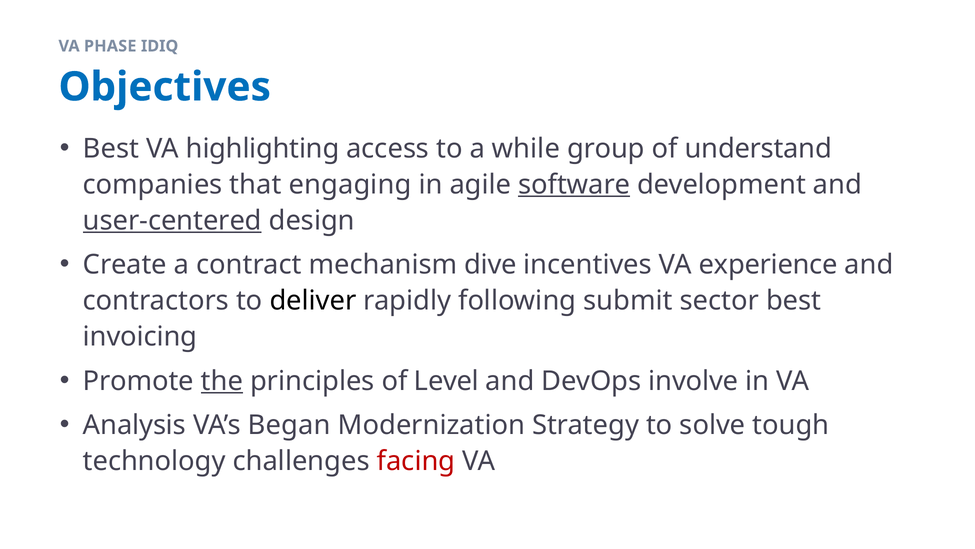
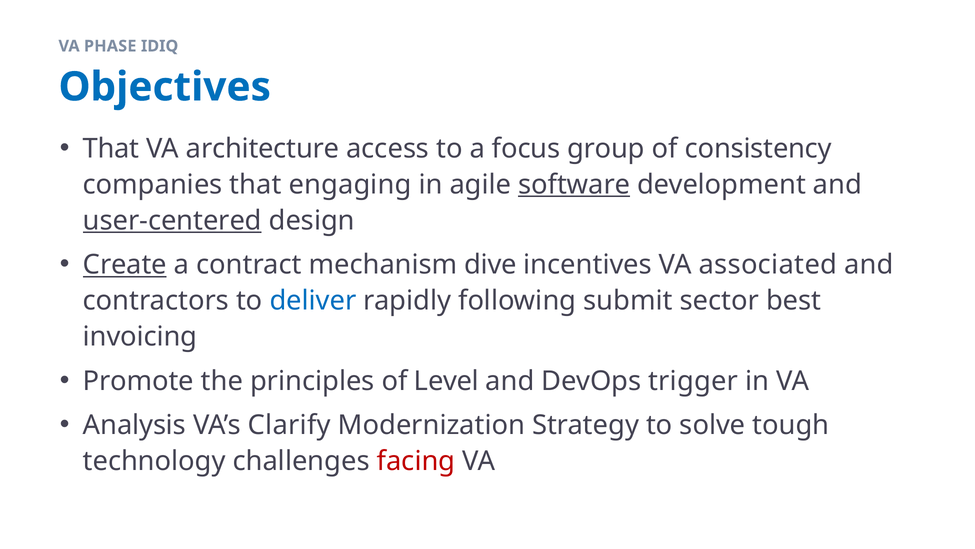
Best: Best -> That (111, 148)
highlighting: highlighting -> architecture (263, 148)
while: while -> focus (526, 148)
understand: understand -> consistency (758, 148)
Create underline: none -> present (125, 265)
experience: experience -> associated (768, 265)
deliver colour: black -> blue (313, 301)
the underline: present -> none (222, 381)
involve: involve -> trigger (693, 381)
Began: Began -> Clarify (289, 425)
